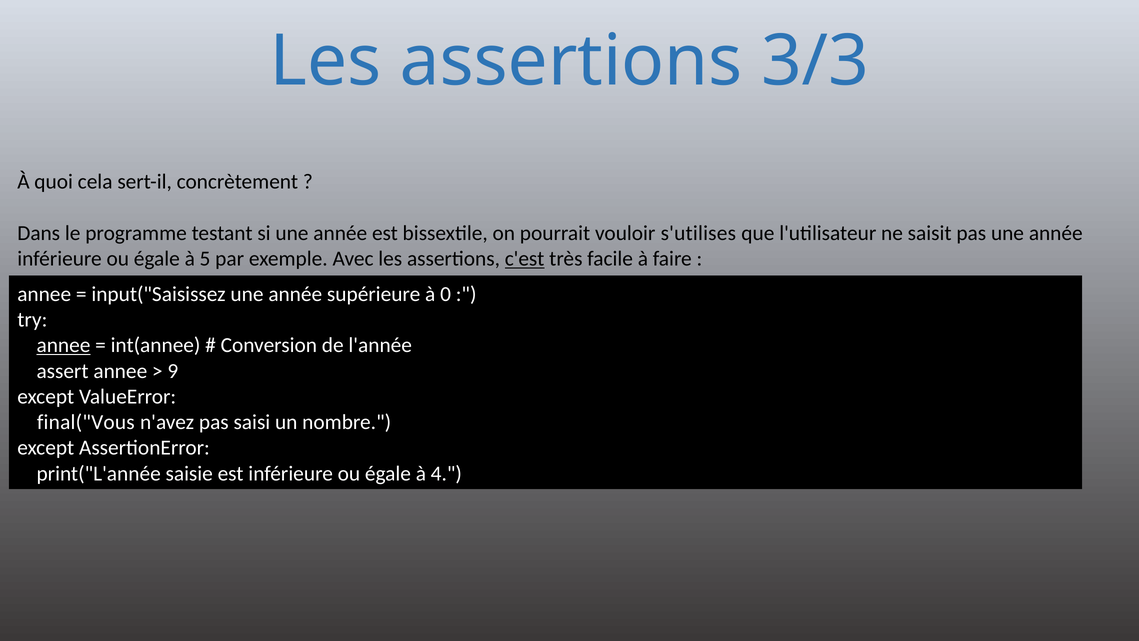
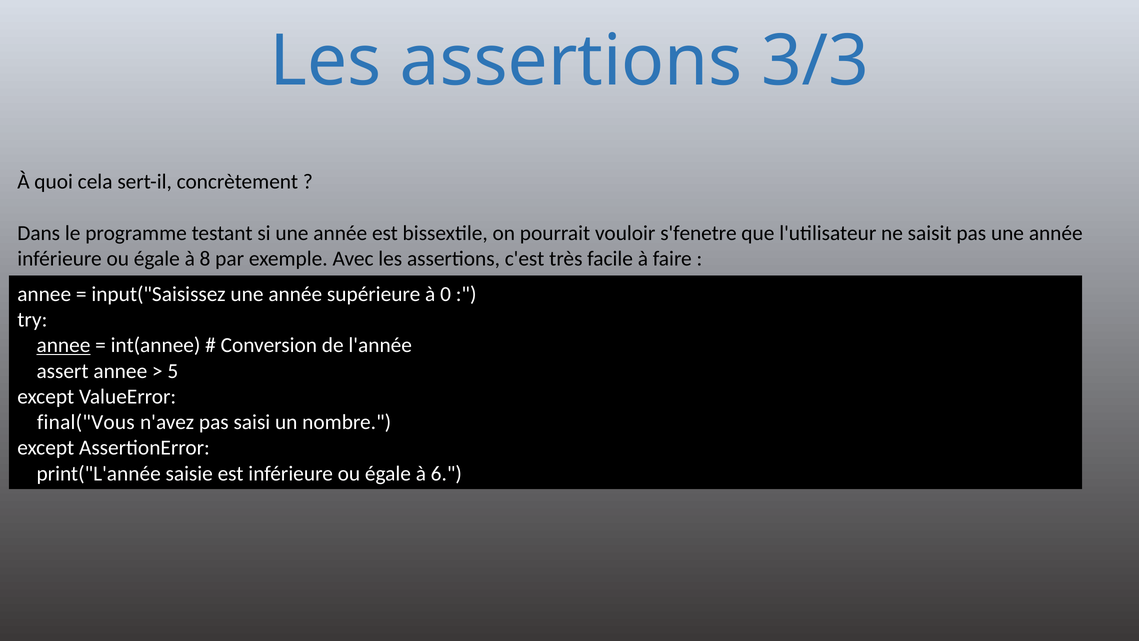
s'utilises: s'utilises -> s'fenetre (698, 233)
5: 5 -> 8 (205, 259)
c'est underline: present -> none (525, 259)
9: 9 -> 5 (173, 371)
4: 4 -> 6 (446, 473)
